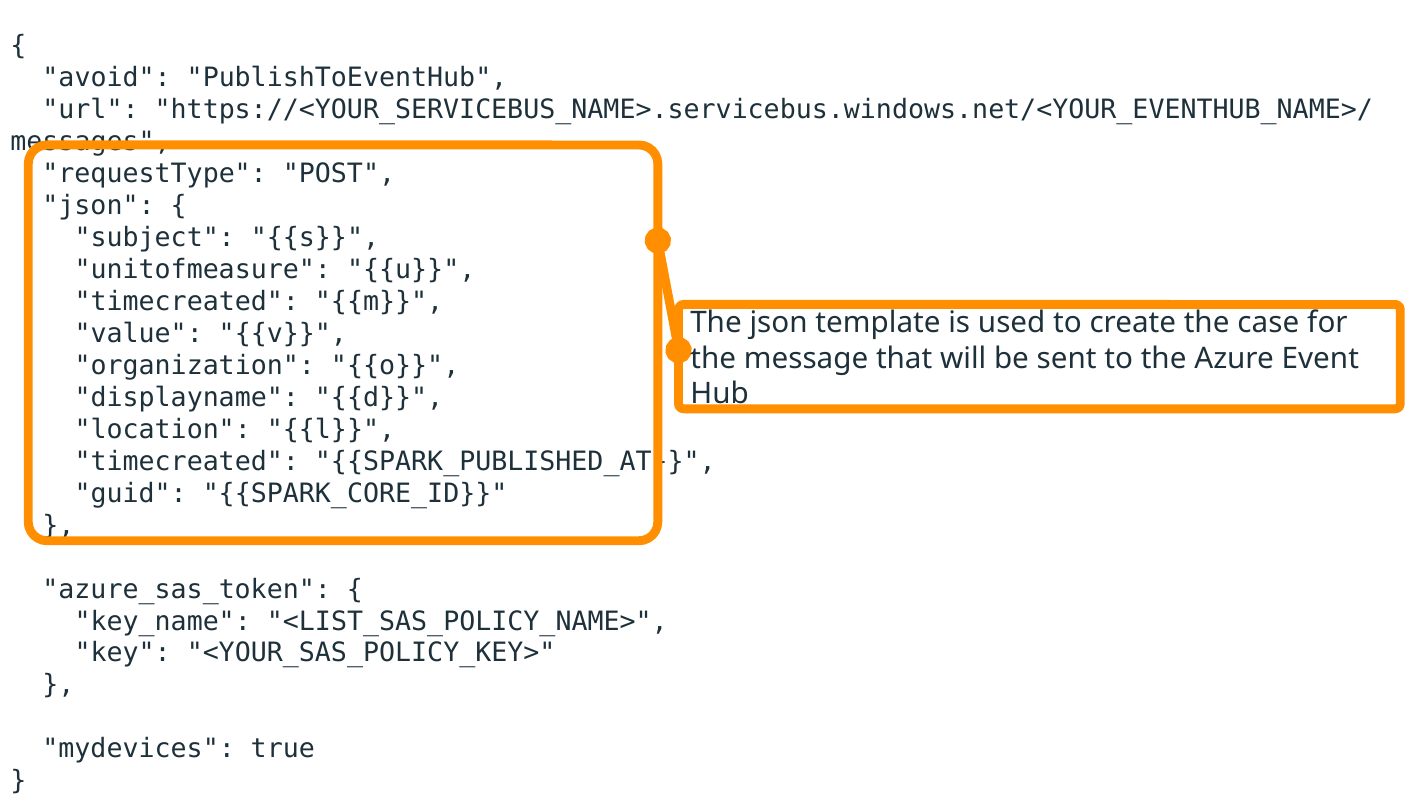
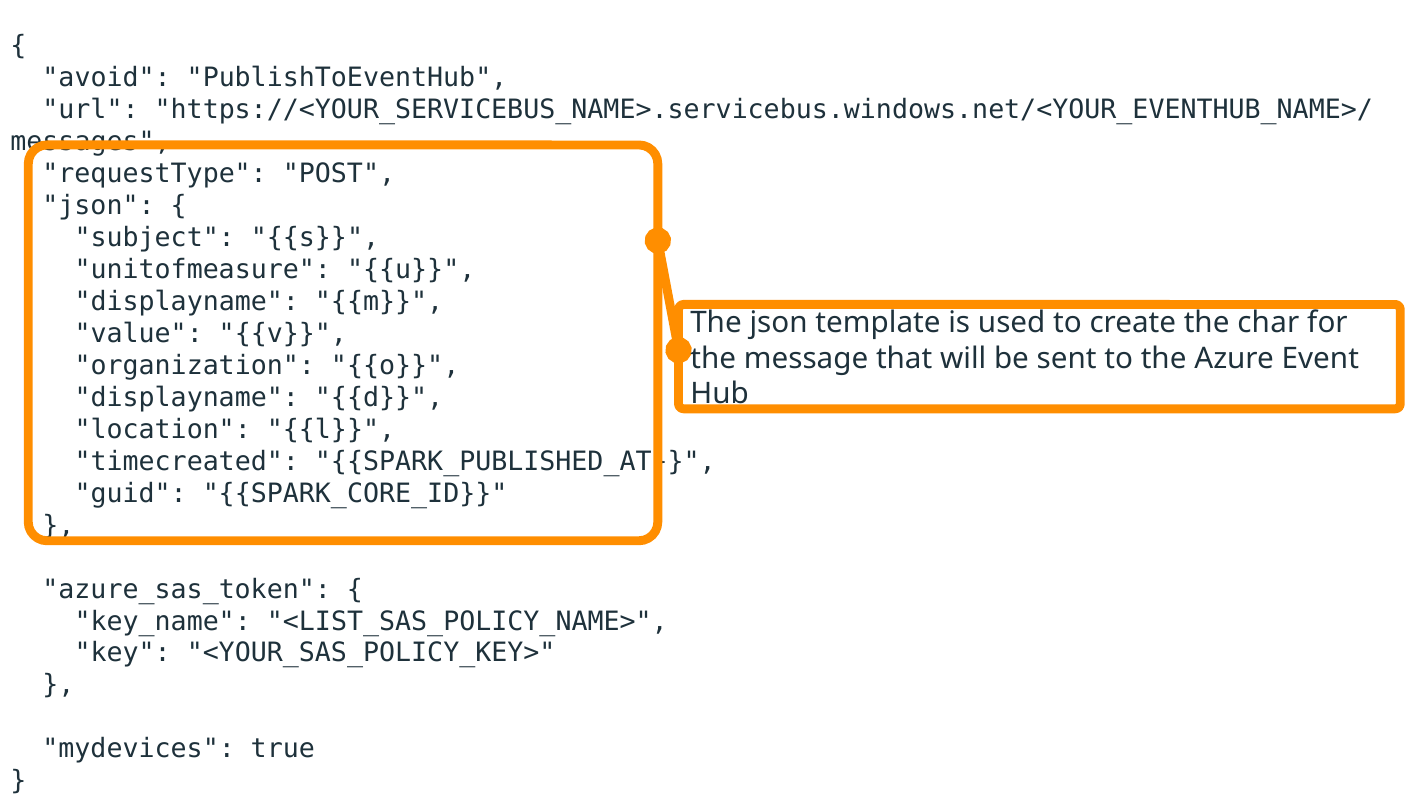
timecreated: timecreated -> displayname (187, 302)
case: case -> char (1268, 323)
